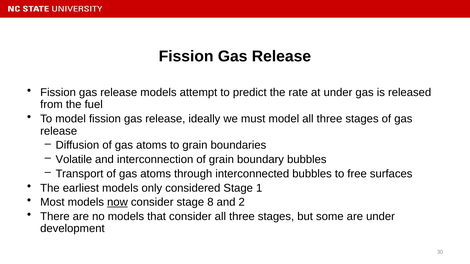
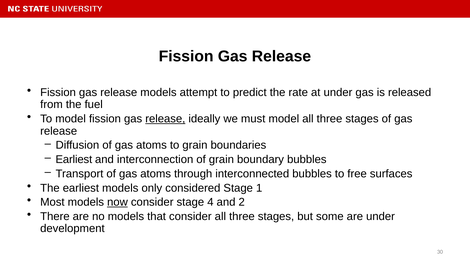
release underline: none -> present (165, 119)
Volatile: Volatile -> Earliest (74, 160)
8: 8 -> 4 (210, 202)
